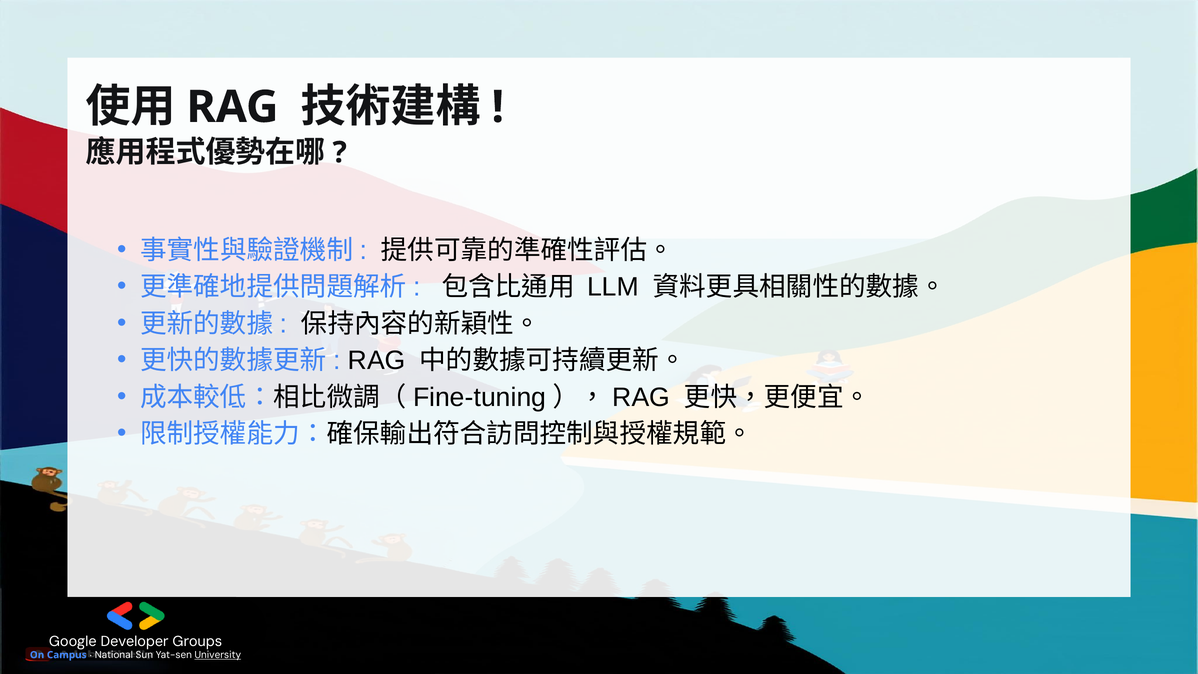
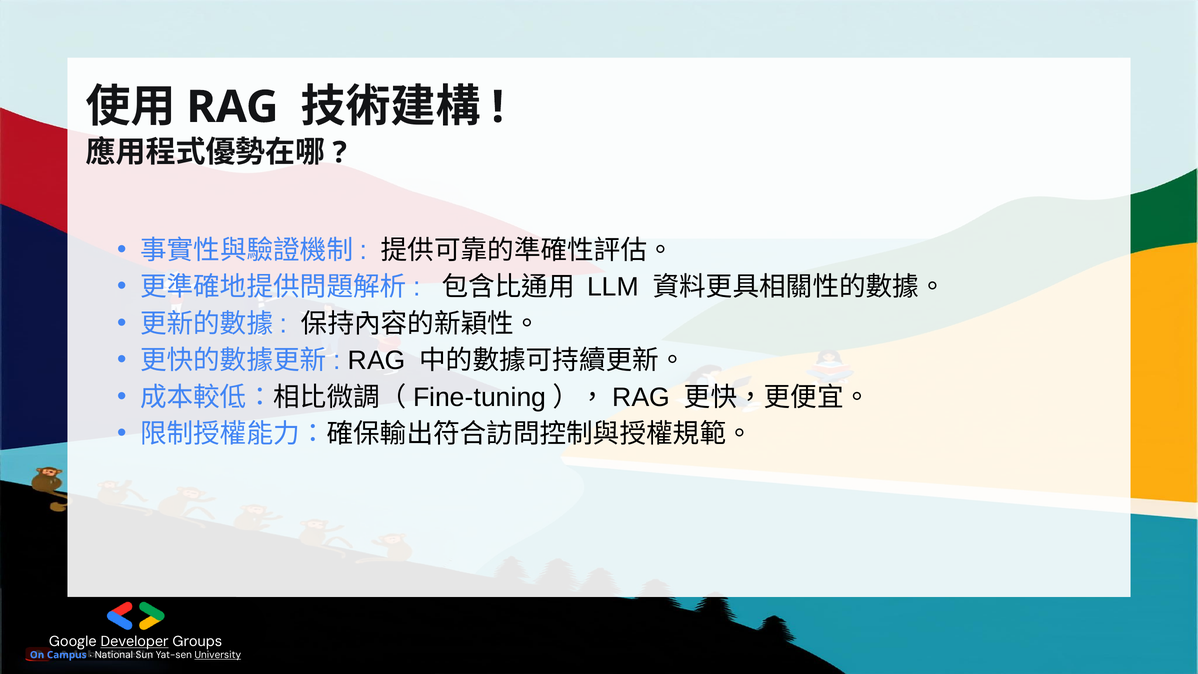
Developer underline: none -> present (135, 641)
